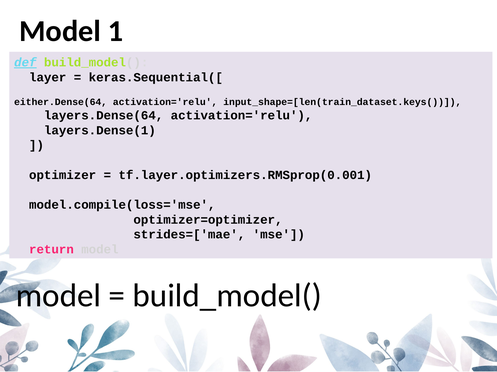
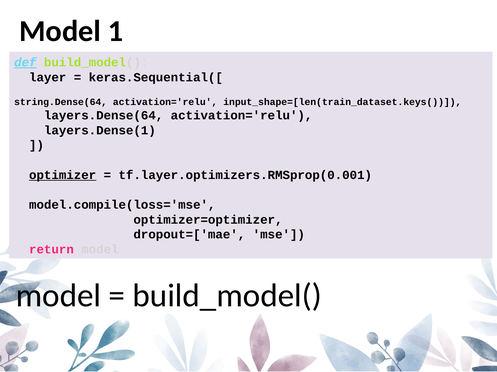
either.Dense(64: either.Dense(64 -> string.Dense(64 (61, 102)
optimizer underline: none -> present (63, 175)
strides=['mae: strides=['mae -> dropout=['mae (189, 235)
